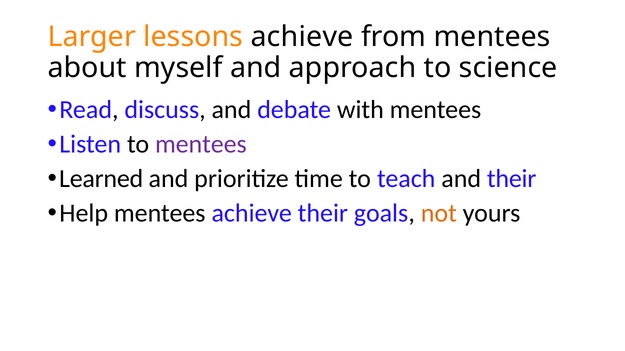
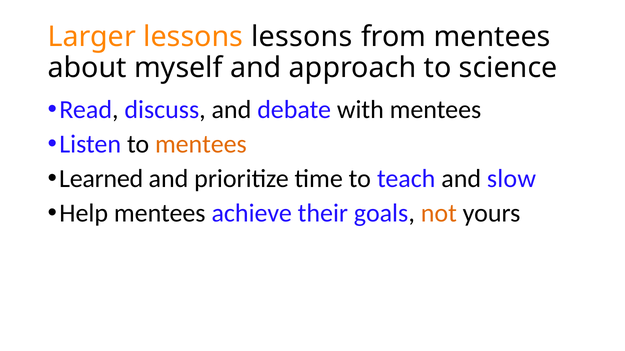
lessons achieve: achieve -> lessons (302, 37)
mentees colour: purple -> orange (201, 144)
and their: their -> slow (511, 179)
